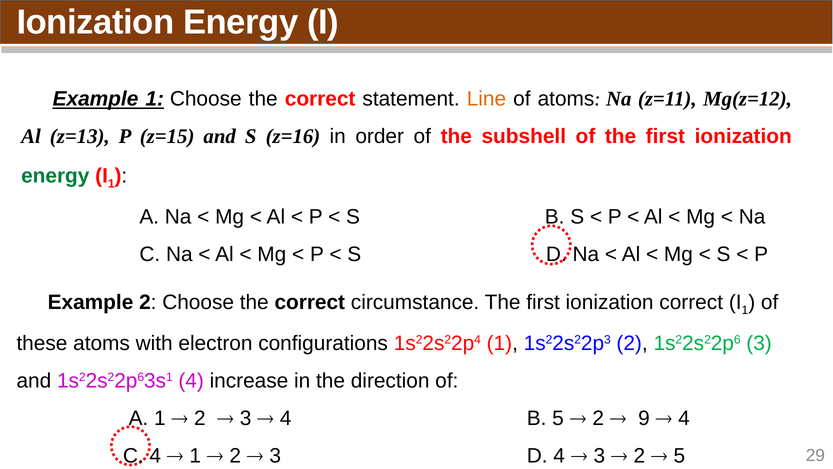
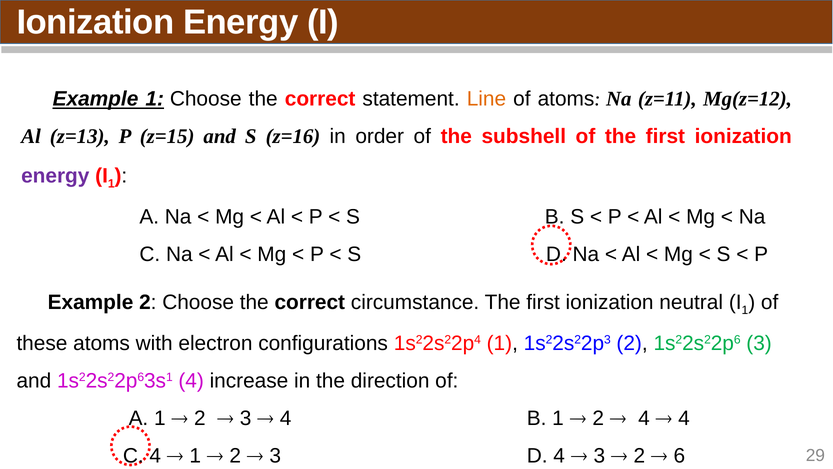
energy colour: green -> purple (55, 176)
ionization correct: correct -> neutral (691, 302)
B 5: 5 -> 1 (558, 418)
9: 9 -> 4 (644, 418)
5: 5 -> 6 (679, 455)
